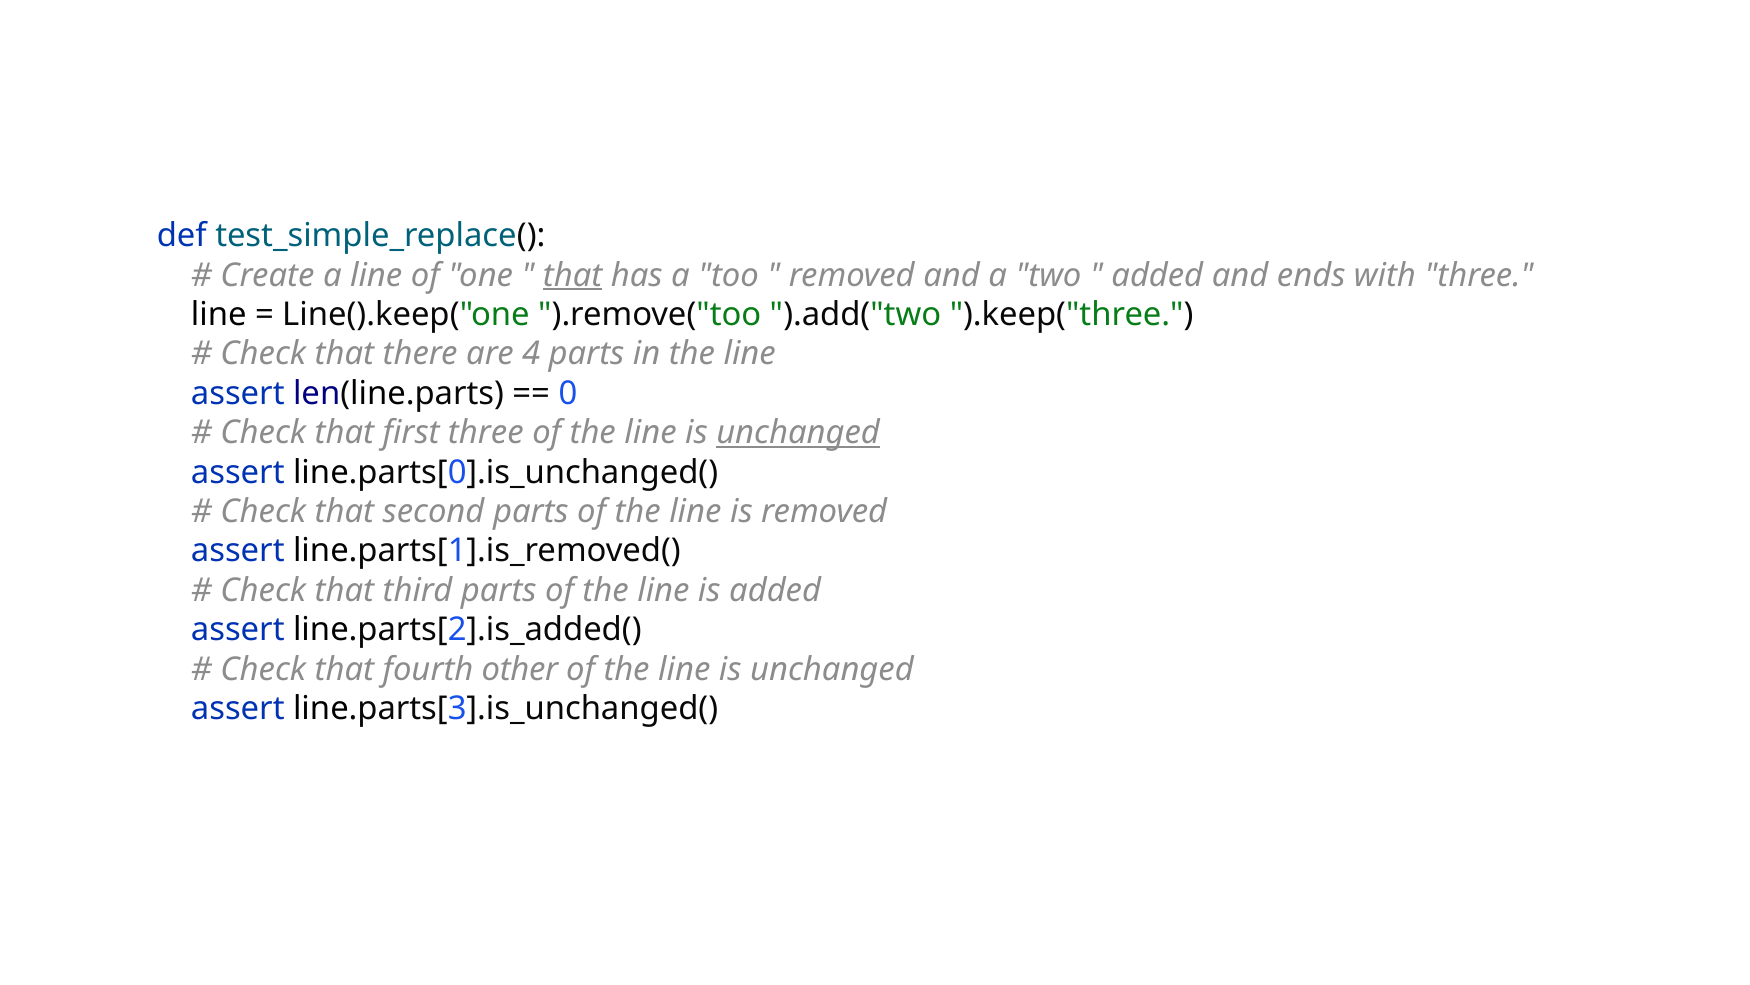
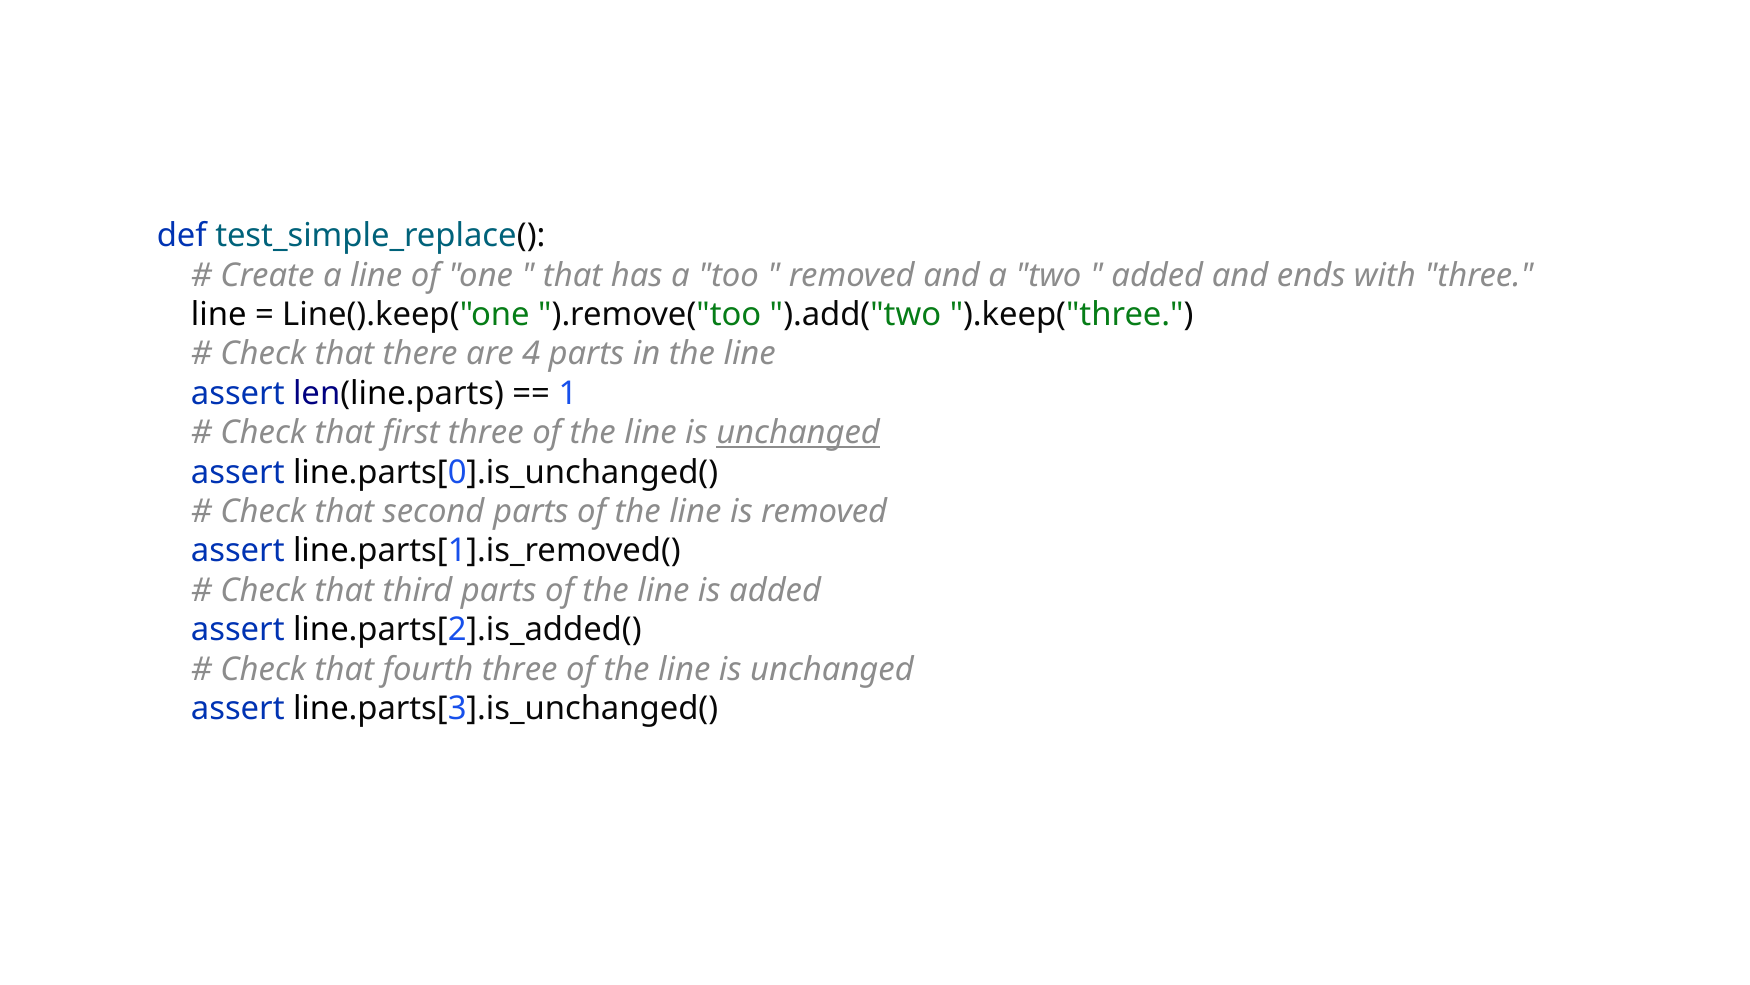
that underline: present -> none (573, 275)
0: 0 -> 1 (568, 393)
fourth other: other -> three (520, 669)
